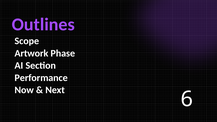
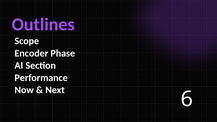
Artwork: Artwork -> Encoder (31, 53)
